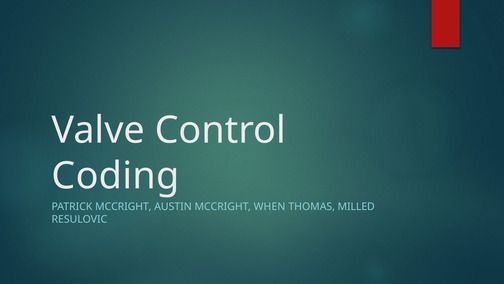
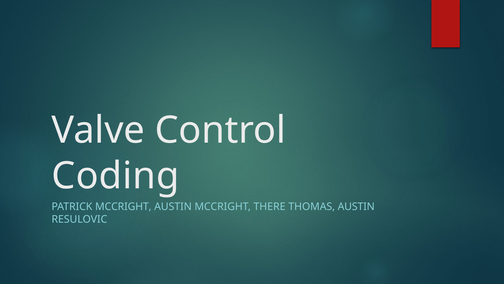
WHEN: WHEN -> THERE (270, 206)
THOMAS MILLED: MILLED -> AUSTIN (356, 206)
